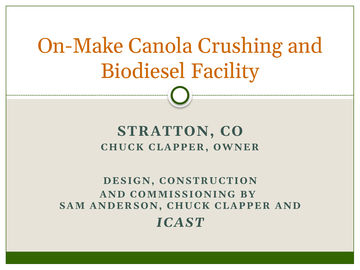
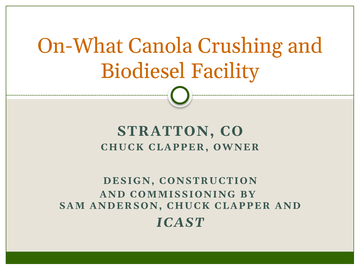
On-Make: On-Make -> On-What (80, 46)
